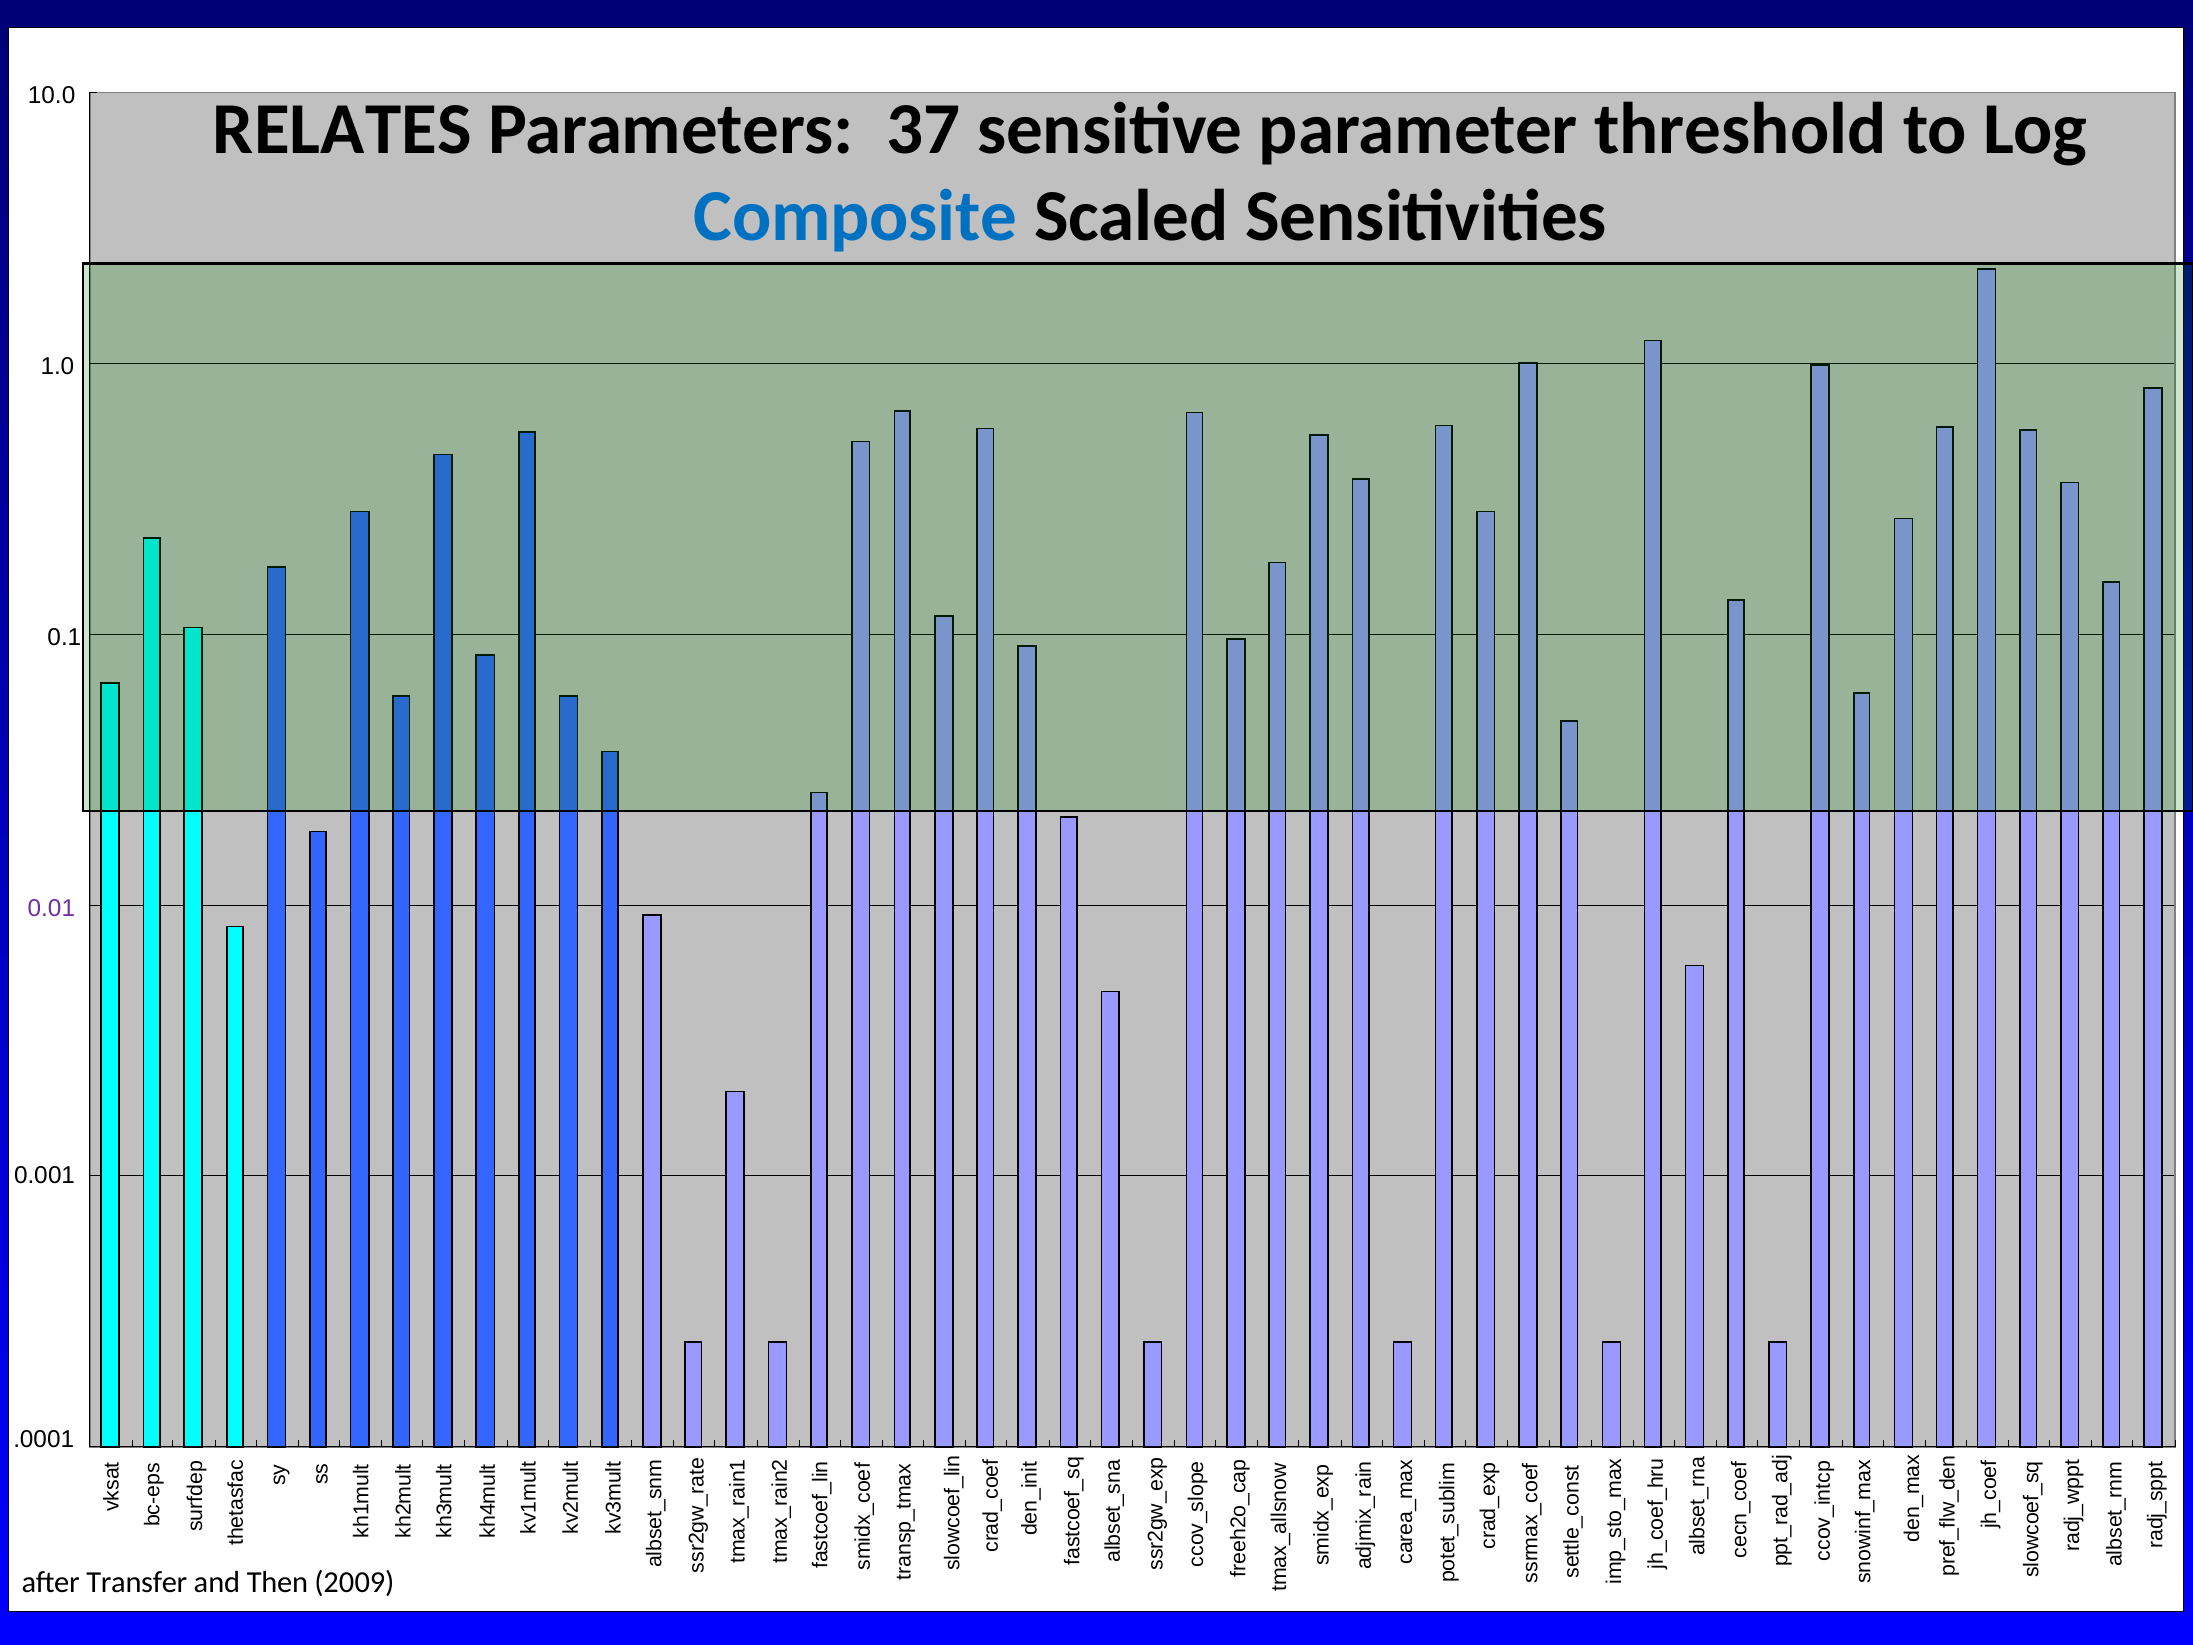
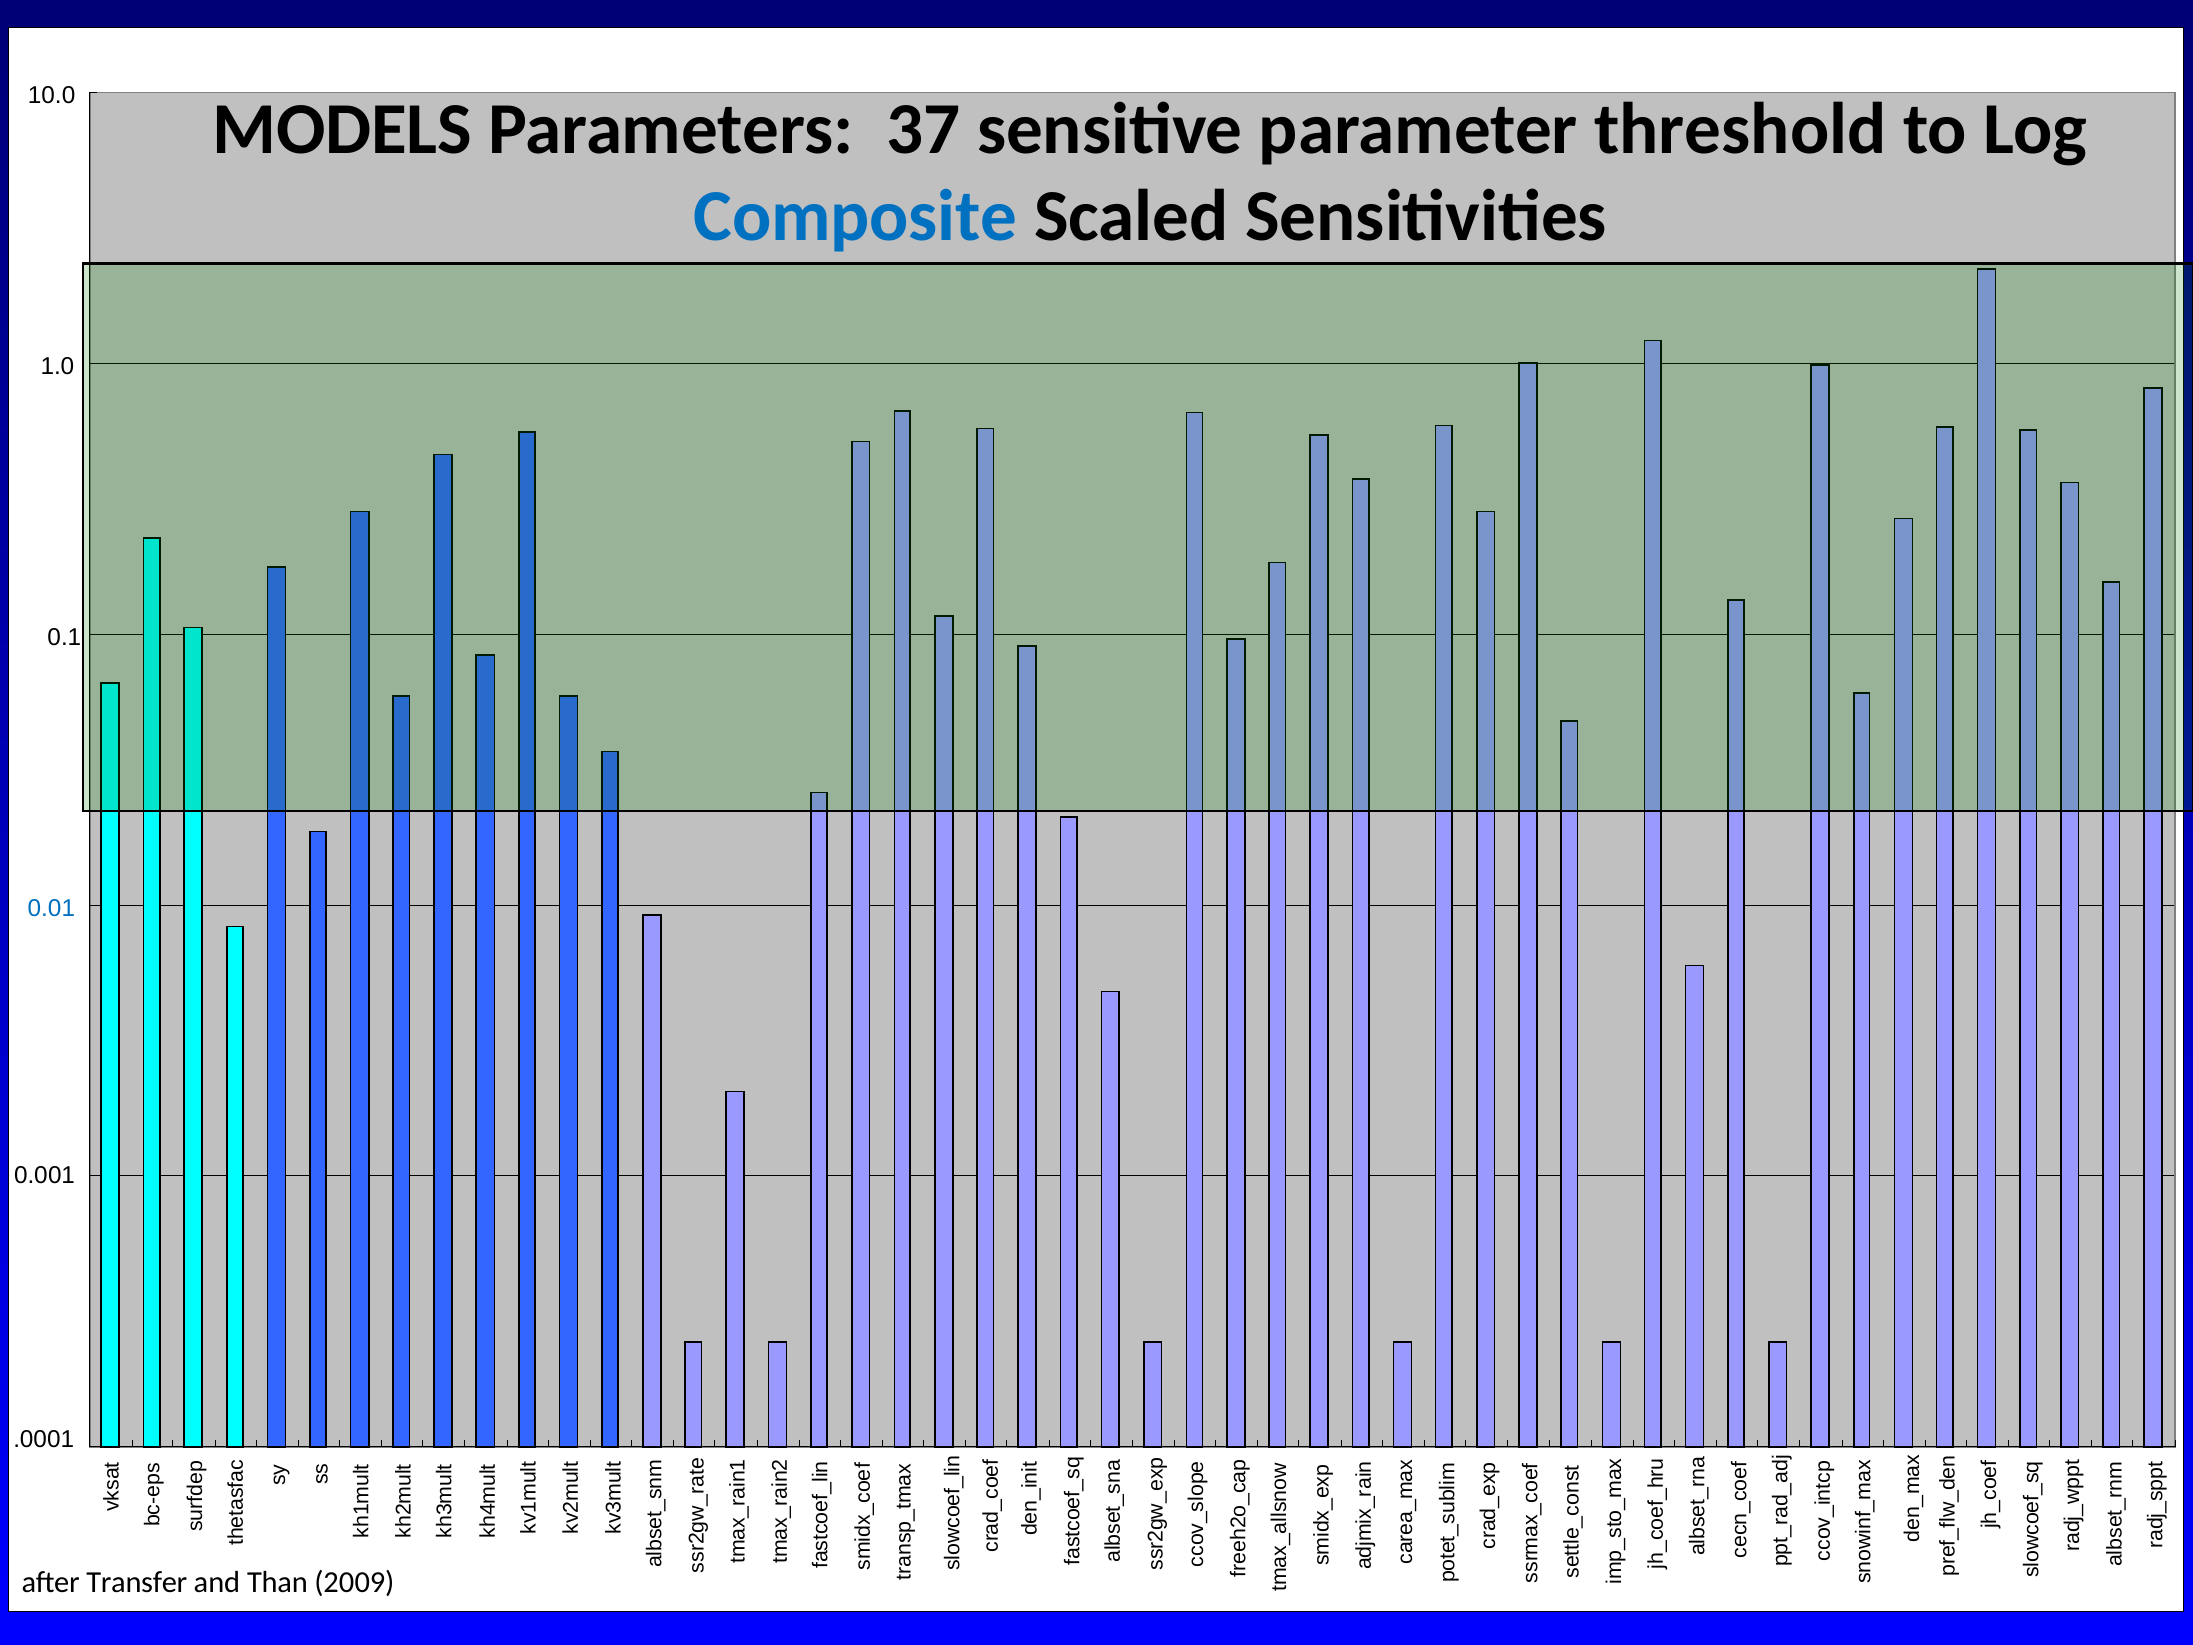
RELATES: RELATES -> MODELS (342, 129)
0.01 colour: purple -> blue (51, 908)
Then: Then -> Than (277, 1583)
